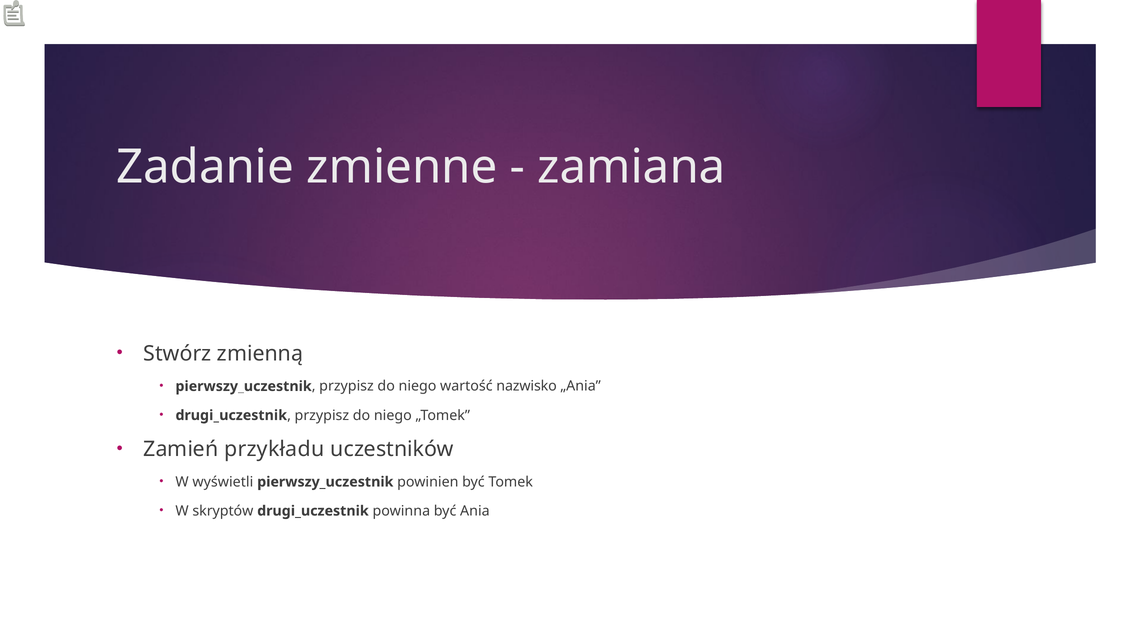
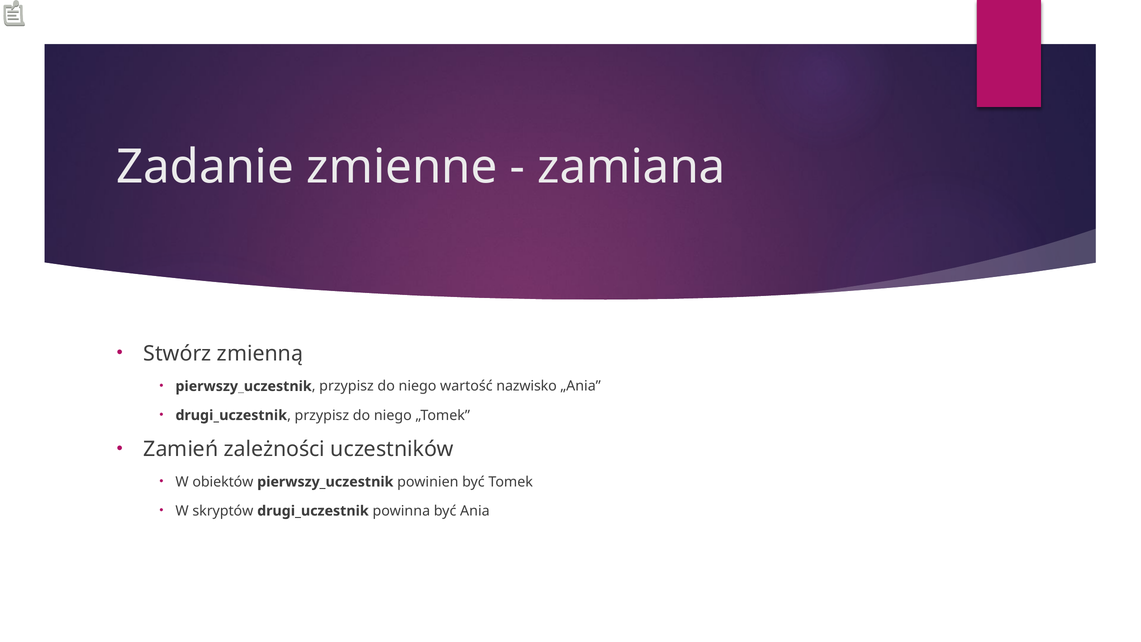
przykładu: przykładu -> zależności (274, 449)
wyświetli: wyświetli -> obiektów (223, 482)
